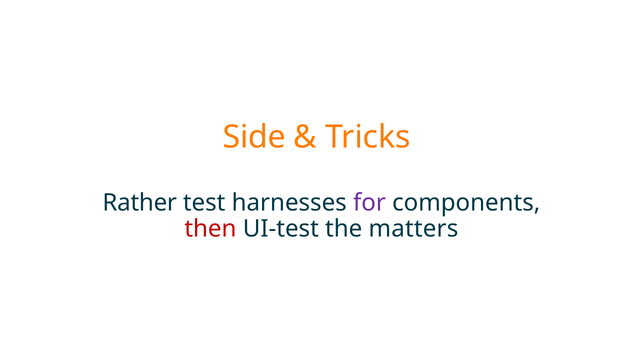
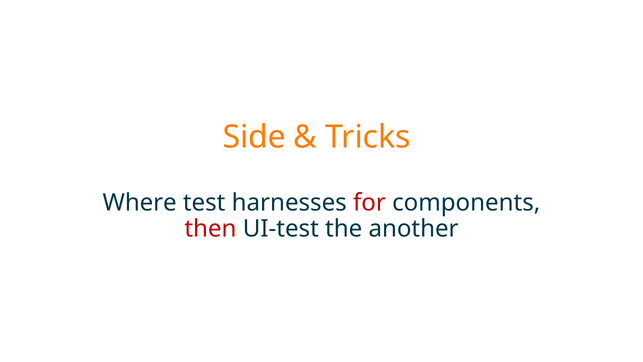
Rather: Rather -> Where (140, 202)
for colour: purple -> red (369, 202)
matters: matters -> another (414, 228)
